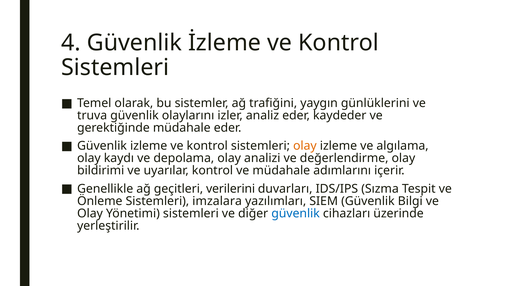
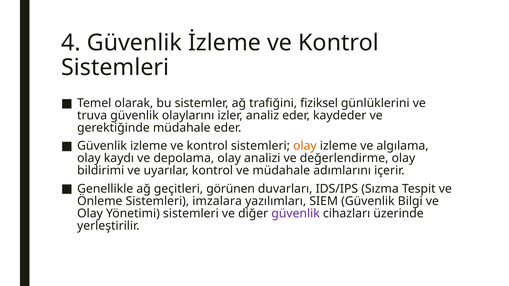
yaygın: yaygın -> fiziksel (319, 103)
verilerini: verilerini -> görünen (231, 189)
güvenlik colour: blue -> purple (296, 214)
